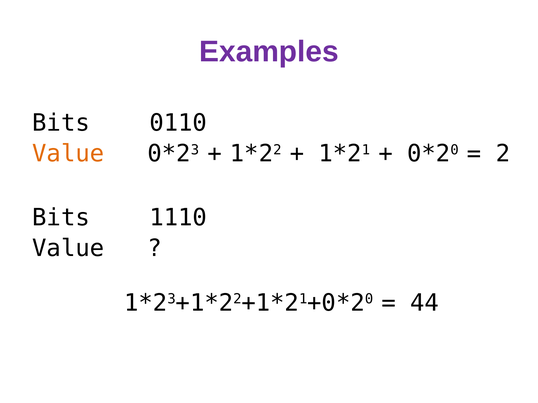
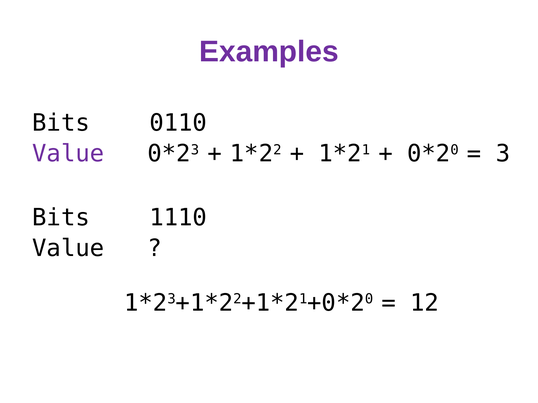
Value colour: orange -> purple (68, 154)
2: 2 -> 3 (503, 154)
44: 44 -> 12 (425, 303)
